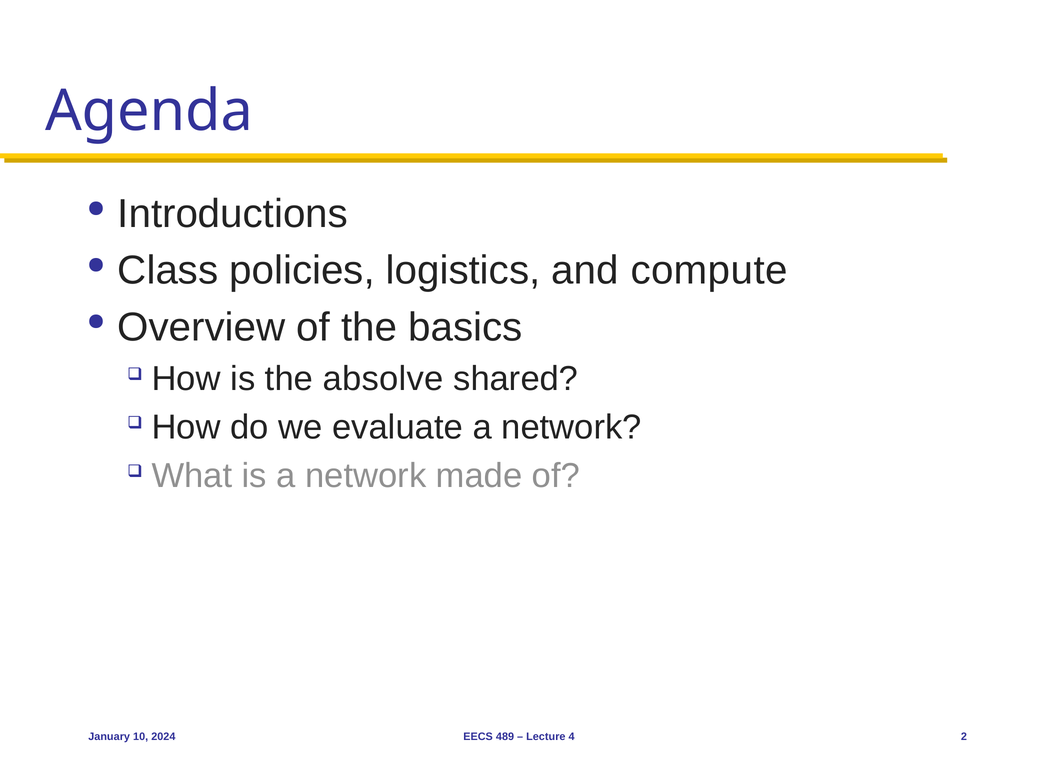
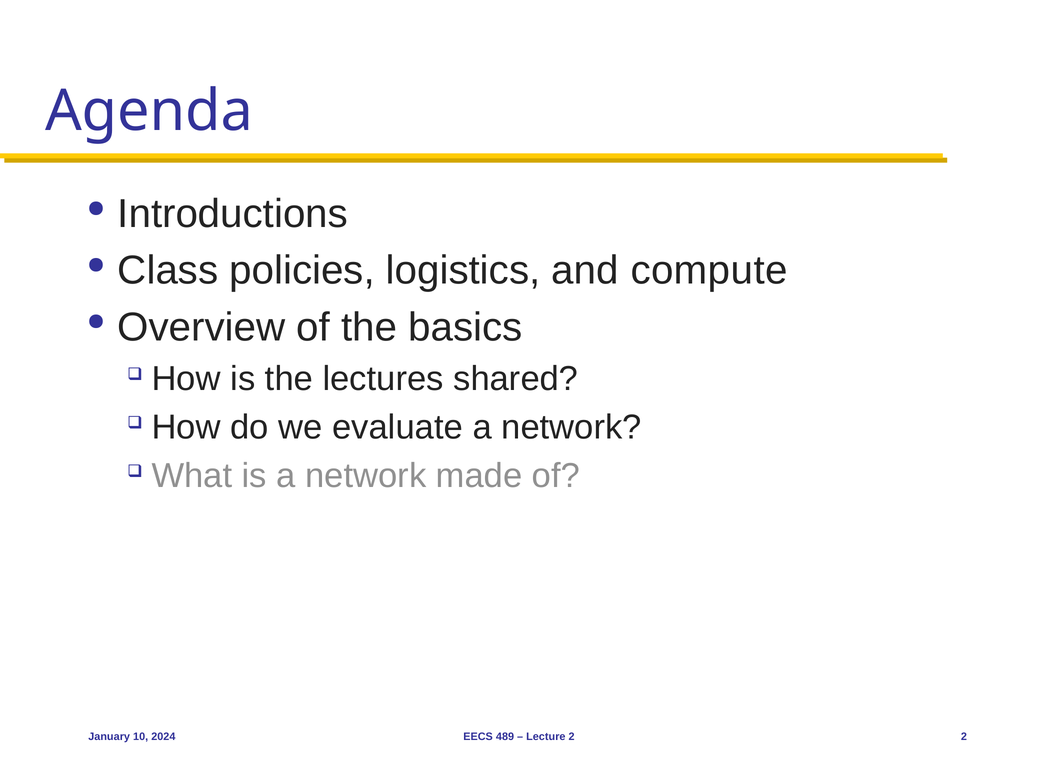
absolve: absolve -> lectures (383, 379)
Lecture 4: 4 -> 2 (572, 736)
